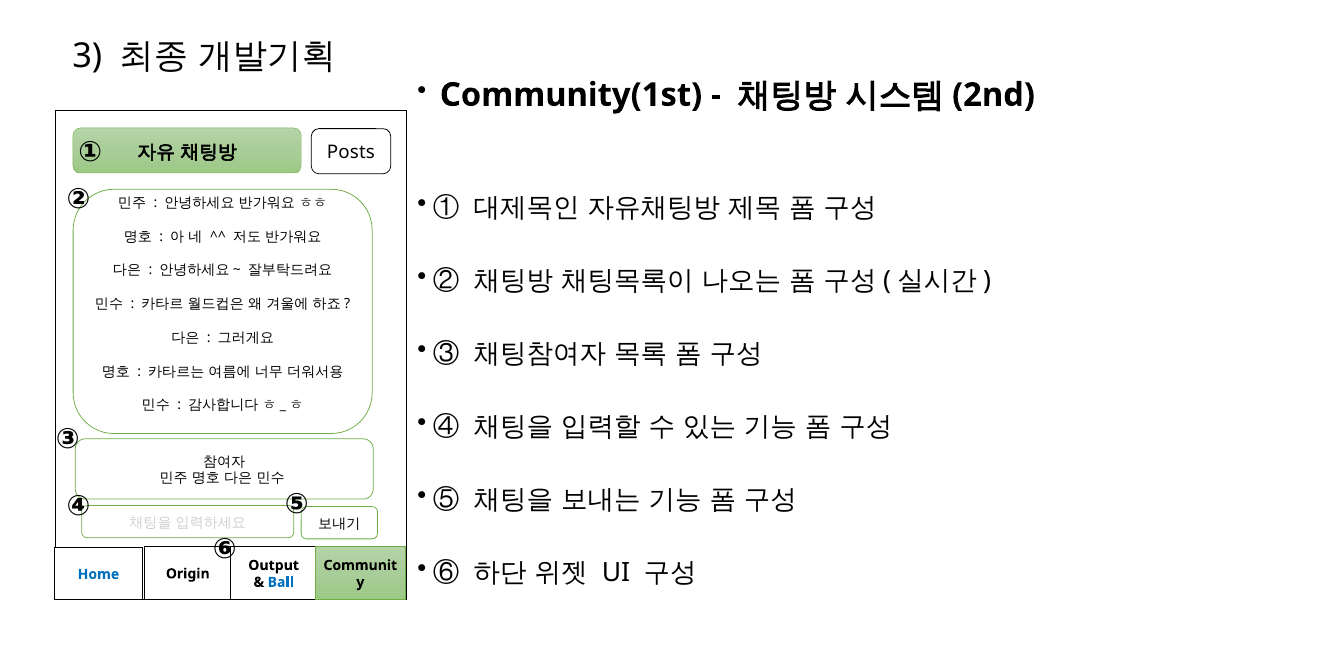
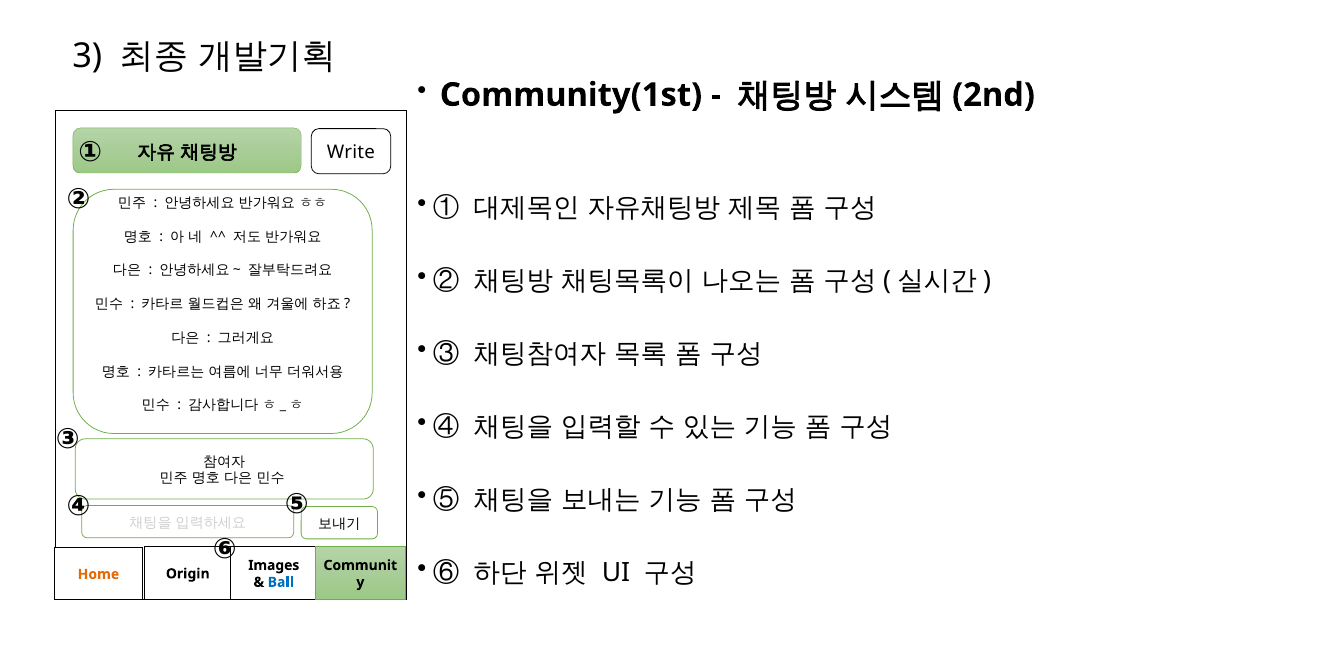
Posts: Posts -> Write (351, 153)
Output: Output -> Images (274, 565)
Home colour: blue -> orange (98, 574)
